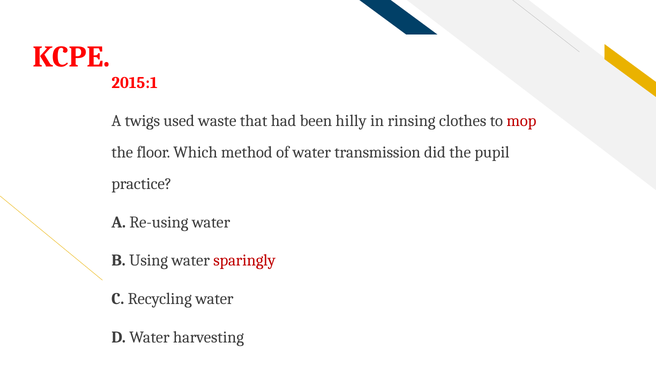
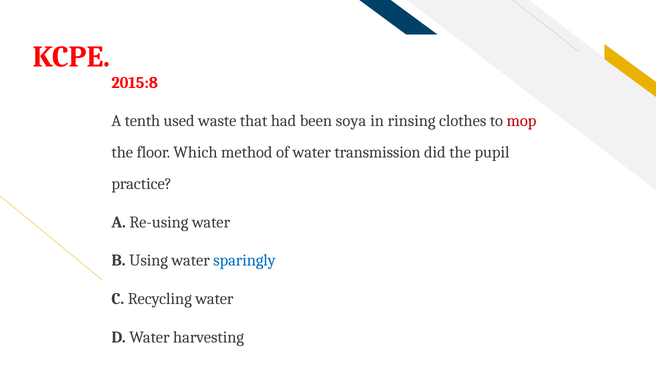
2015:1: 2015:1 -> 2015:8 (135, 83)
twigs: twigs -> tenth (142, 121)
hilly: hilly -> soya (351, 121)
sparingly colour: red -> blue (245, 260)
